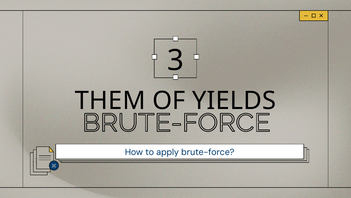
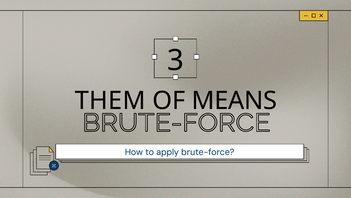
YIELDS: YIELDS -> MEANS (234, 100)
